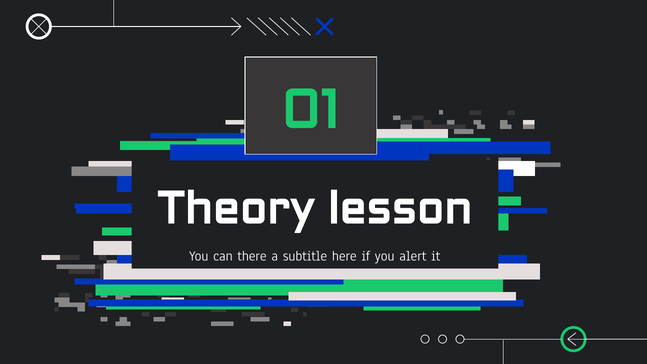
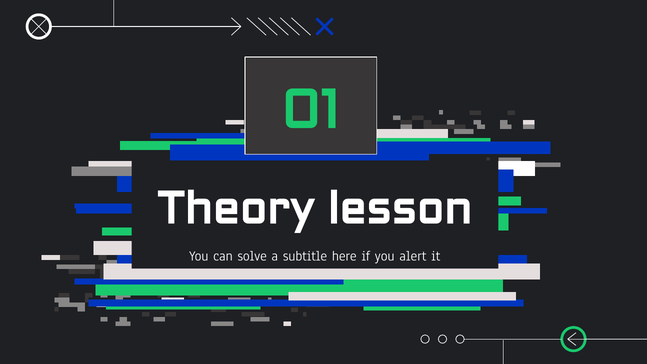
there: there -> solve (252, 256)
